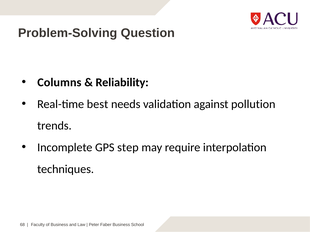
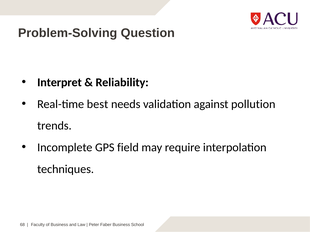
Columns: Columns -> Interpret (59, 83)
step: step -> field (128, 148)
